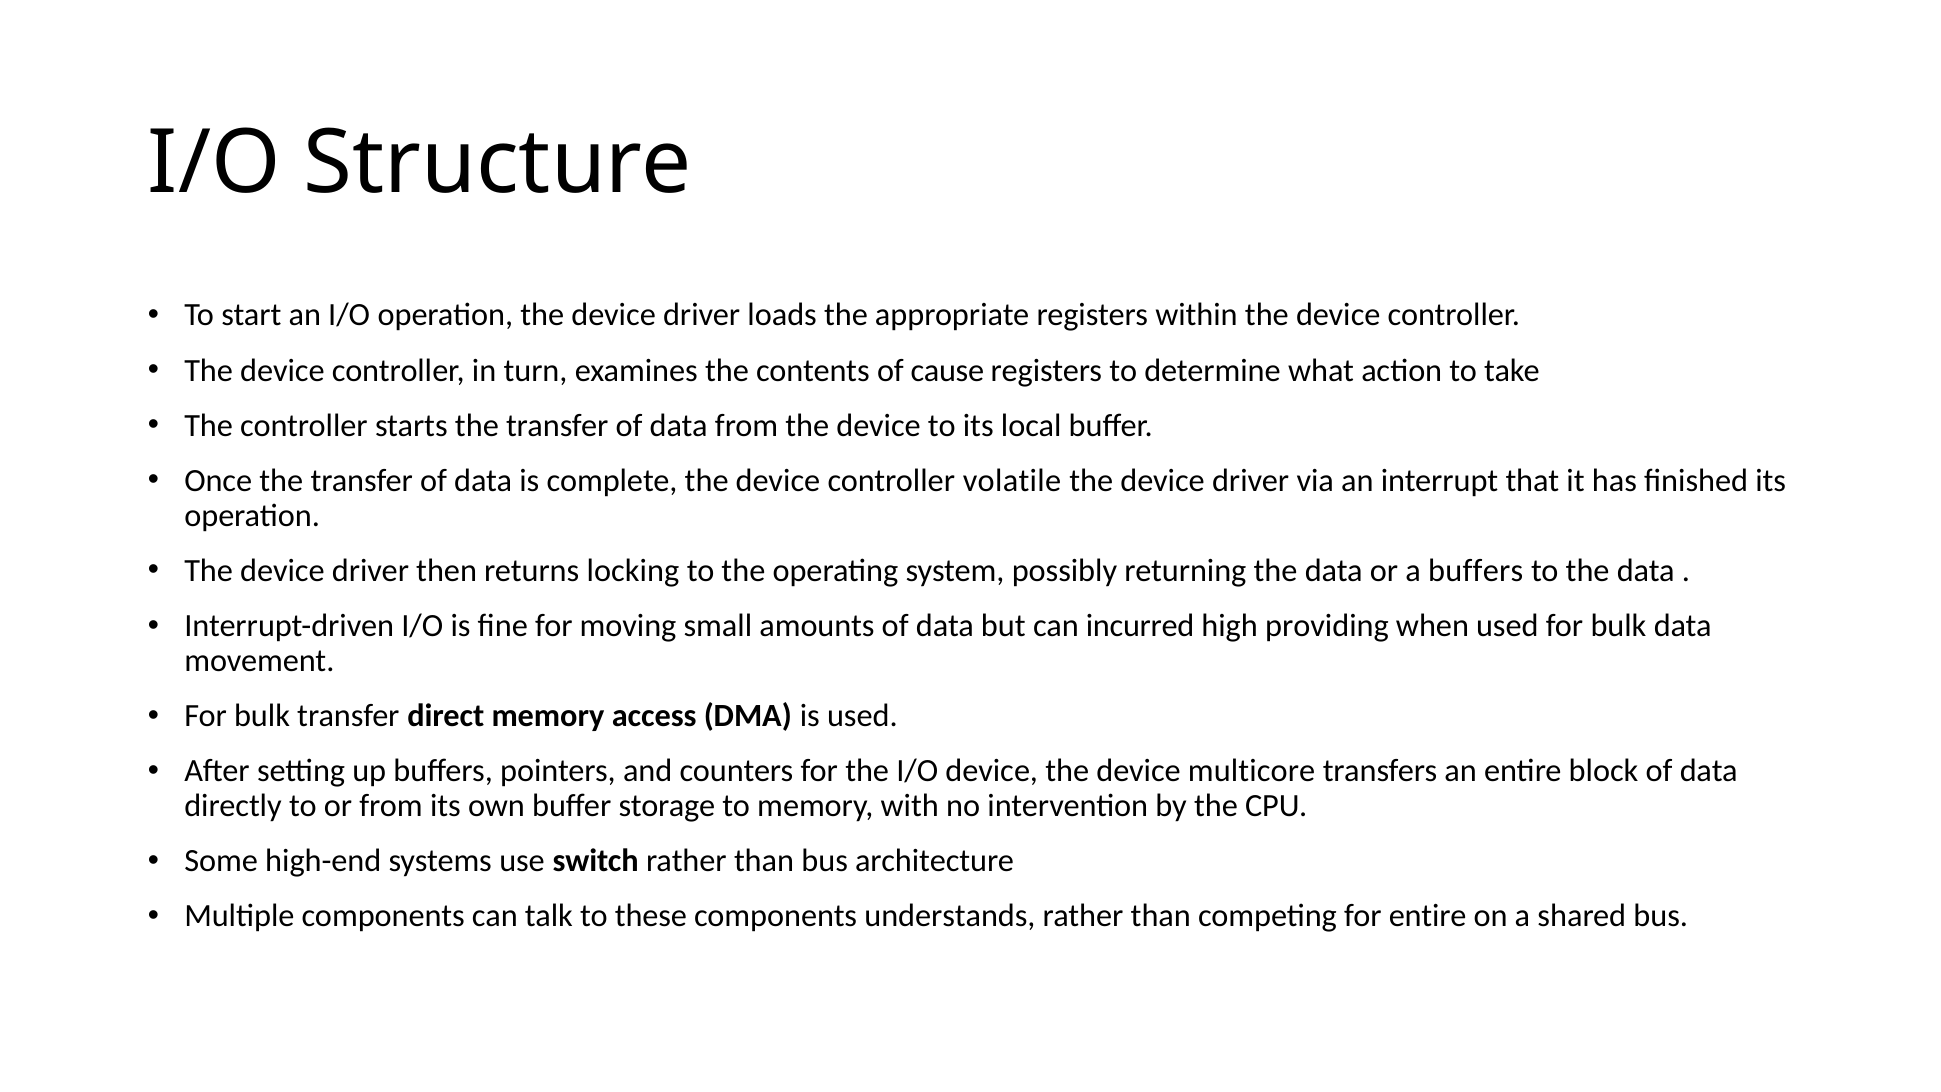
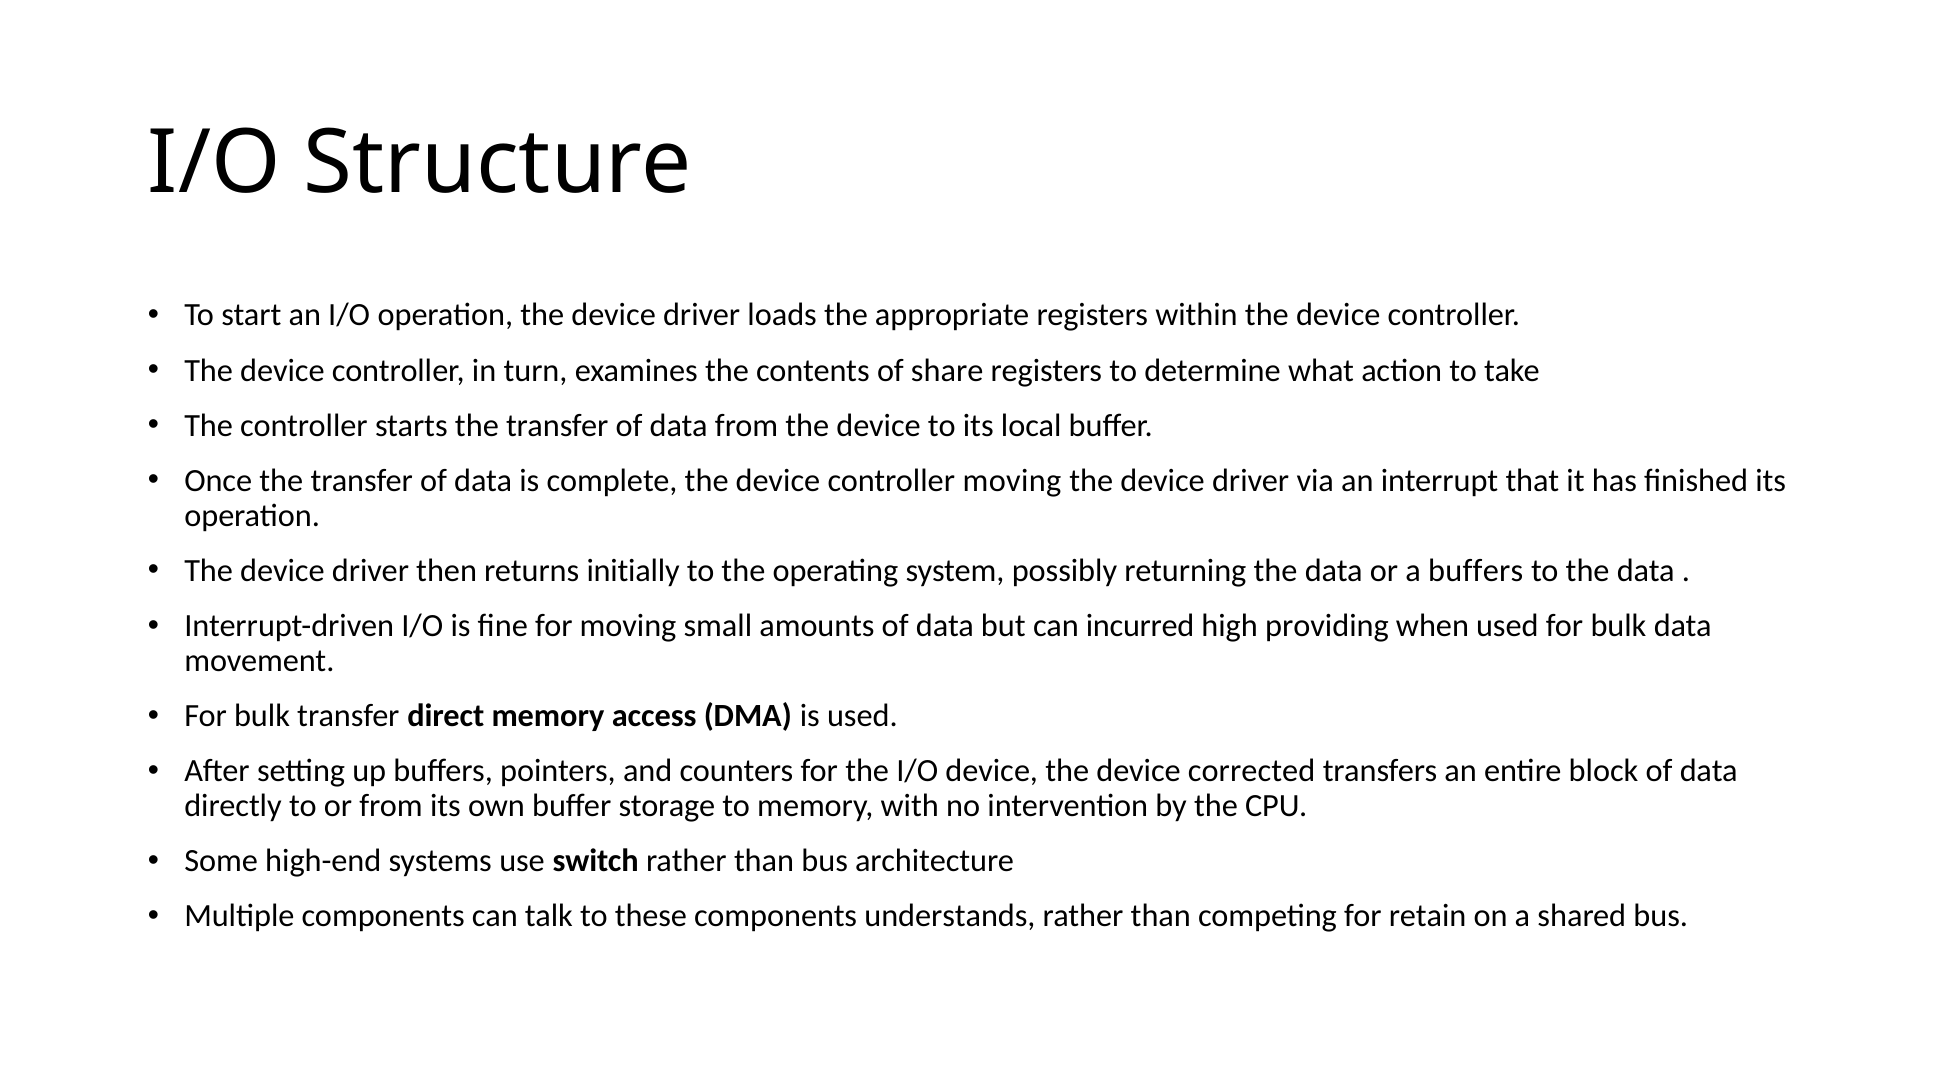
cause: cause -> share (947, 370)
controller volatile: volatile -> moving (1012, 481)
locking: locking -> initially (633, 571)
multicore: multicore -> corrected (1252, 771)
for entire: entire -> retain (1428, 916)
